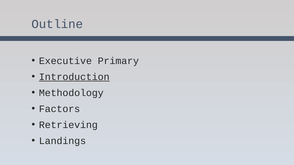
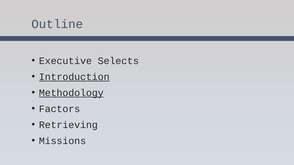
Primary: Primary -> Selects (118, 61)
Methodology underline: none -> present (71, 93)
Landings: Landings -> Missions (62, 141)
